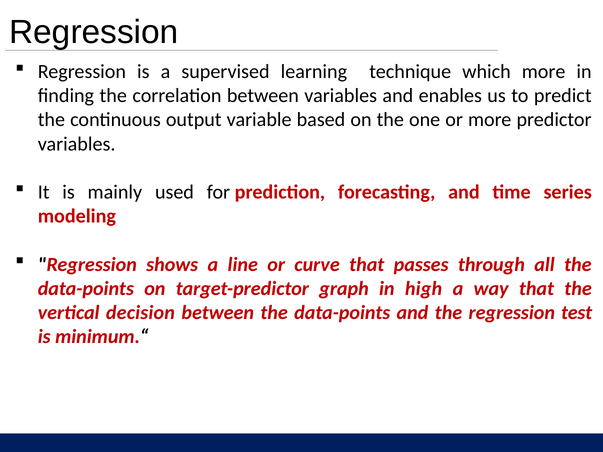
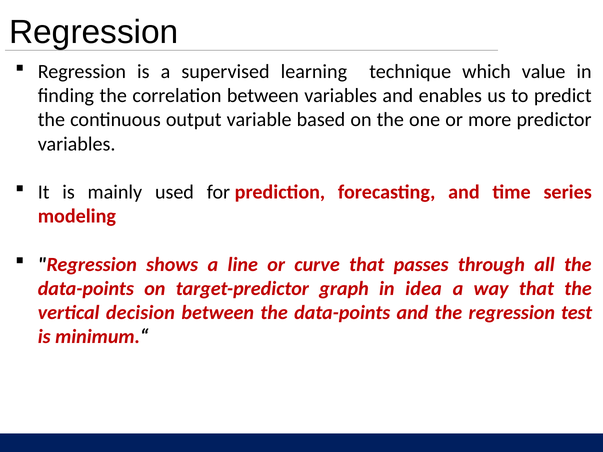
which more: more -> value (544, 72)
high: high -> idea (424, 289)
